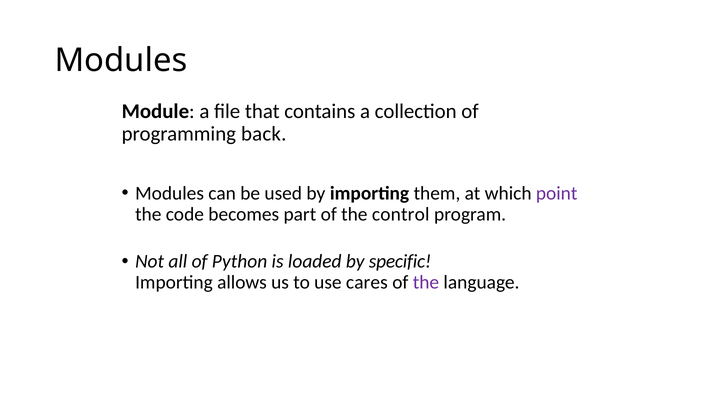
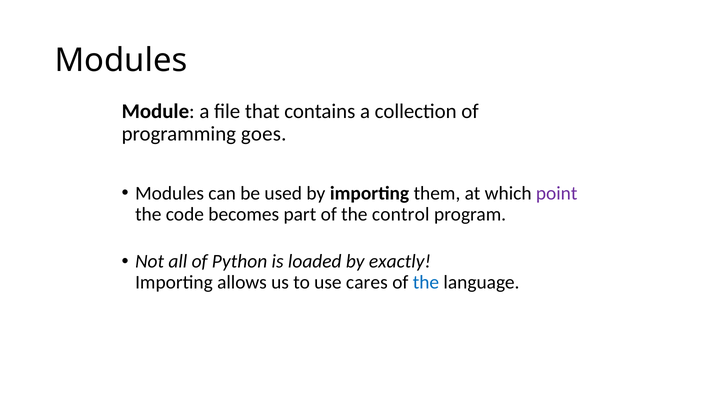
back: back -> goes (264, 134)
specific: specific -> exactly (400, 261)
the colour: purple -> blue (426, 282)
